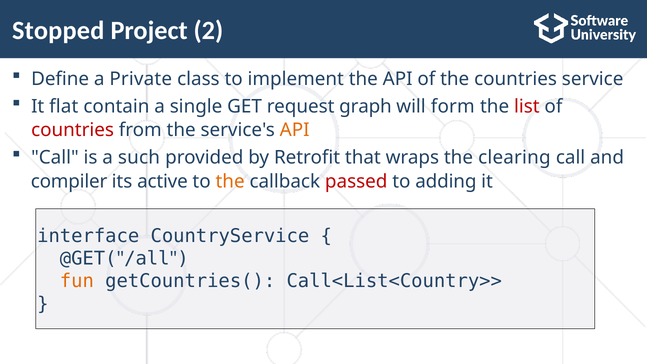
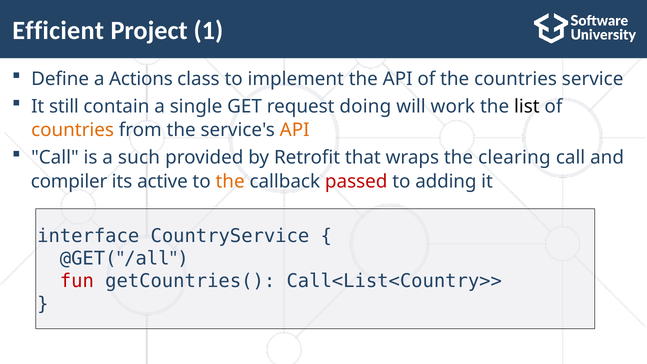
Stopped: Stopped -> Efficient (58, 31)
2: 2 -> 1 (208, 31)
Private: Private -> Actions (141, 79)
flat: flat -> still (64, 107)
graph: graph -> doing (365, 107)
form: form -> work (453, 107)
list colour: red -> black (527, 107)
countries colour: red -> orange (73, 130)
fun colour: orange -> red (77, 281)
